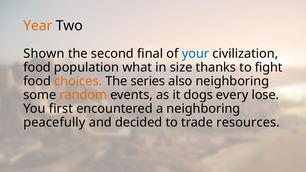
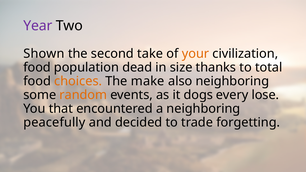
Year colour: orange -> purple (38, 26)
final: final -> take (150, 54)
your colour: blue -> orange (196, 54)
what: what -> dead (137, 68)
fight: fight -> total (269, 68)
series: series -> make (148, 81)
first: first -> that (61, 109)
resources: resources -> forgetting (248, 123)
